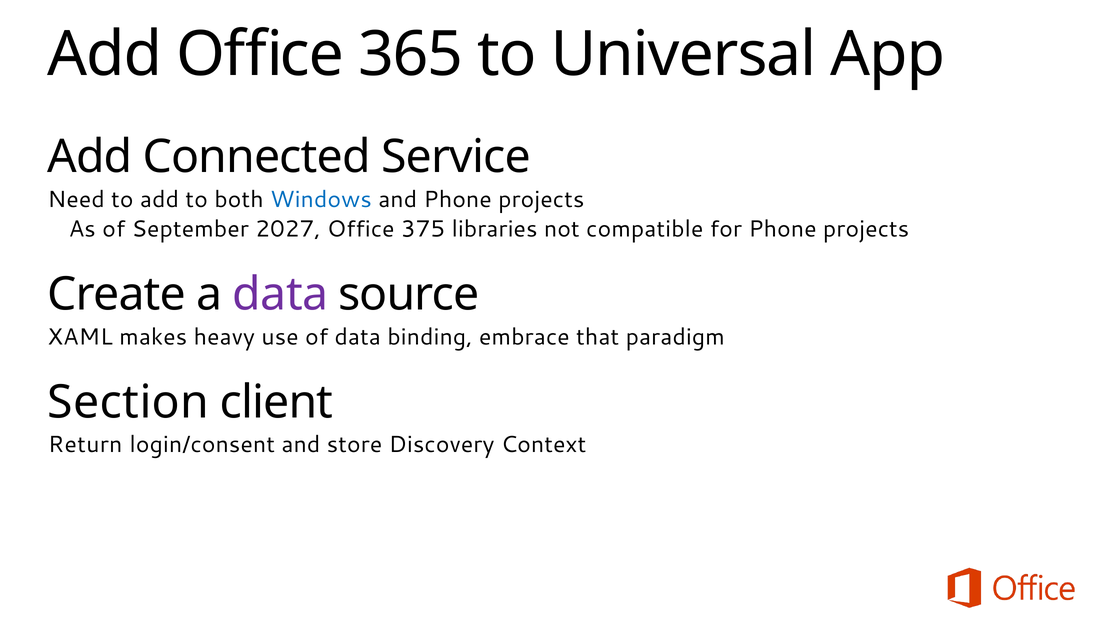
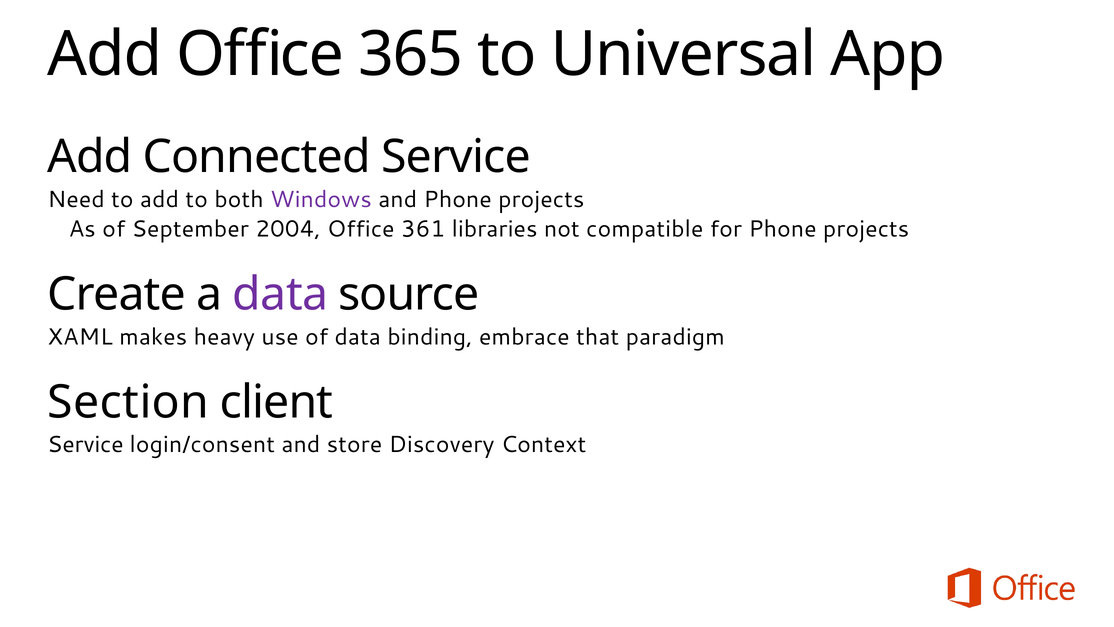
Windows colour: blue -> purple (321, 200)
2027: 2027 -> 2004 (288, 229)
375: 375 -> 361 (423, 229)
Return: Return -> Service (85, 445)
